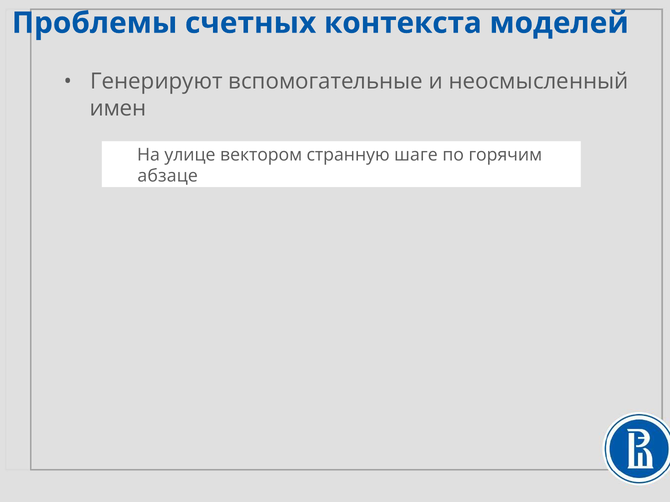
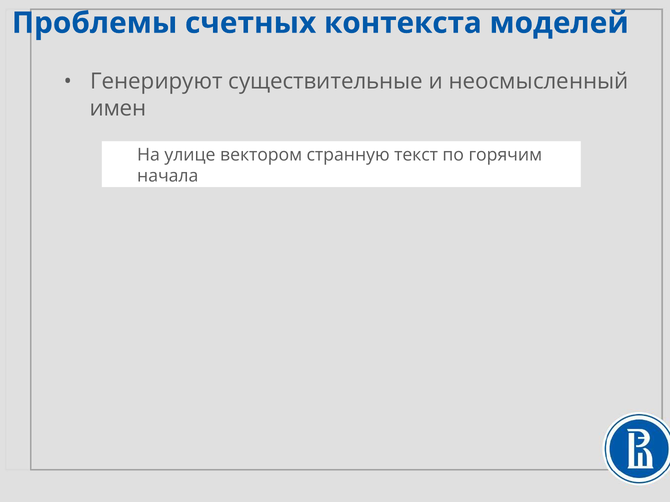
вспомогательные: вспомогательные -> существительные (326, 82)
шаге: шаге -> текст (416, 155)
абзаце: абзаце -> начала (168, 176)
